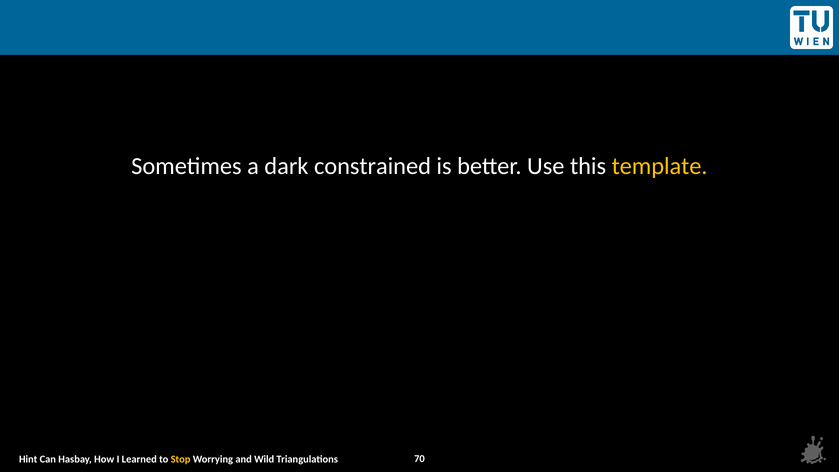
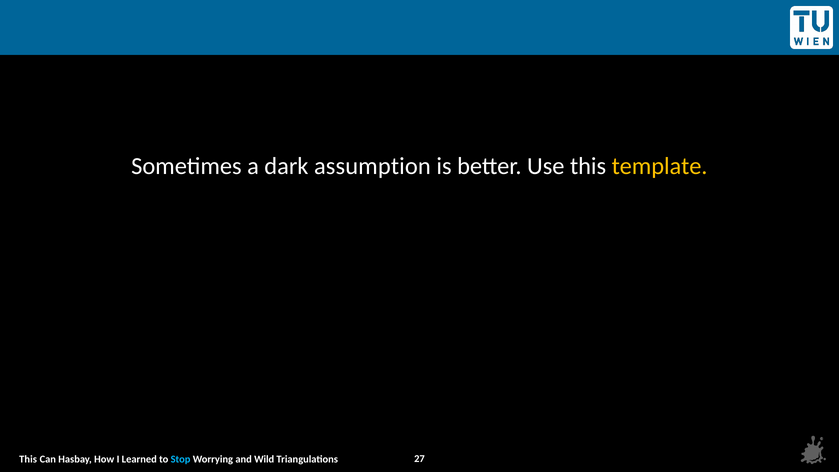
constrained: constrained -> assumption (372, 166)
Hint: Hint -> This (28, 459)
Stop colour: yellow -> light blue (181, 459)
70: 70 -> 27 (419, 459)
